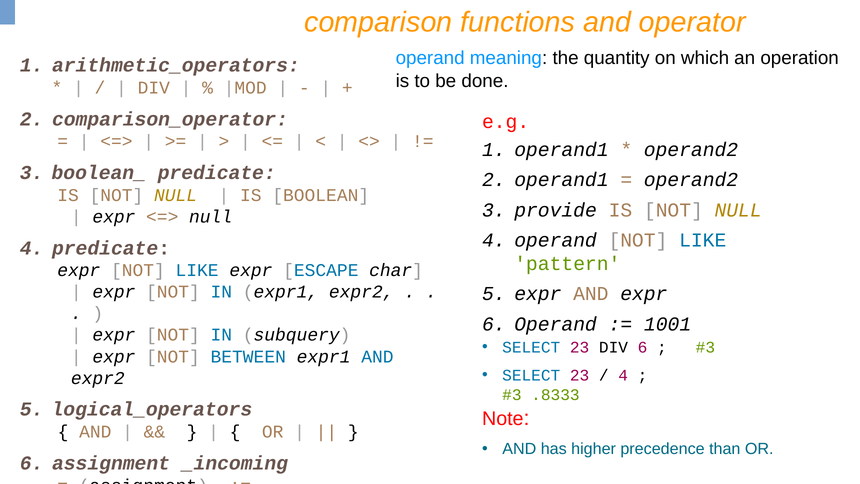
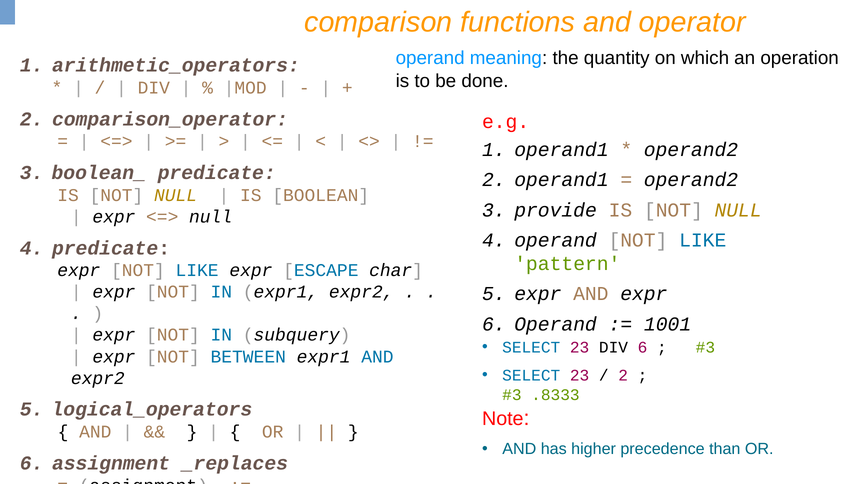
4: 4 -> 2 (623, 375)
_incoming: _incoming -> _replaces (235, 463)
